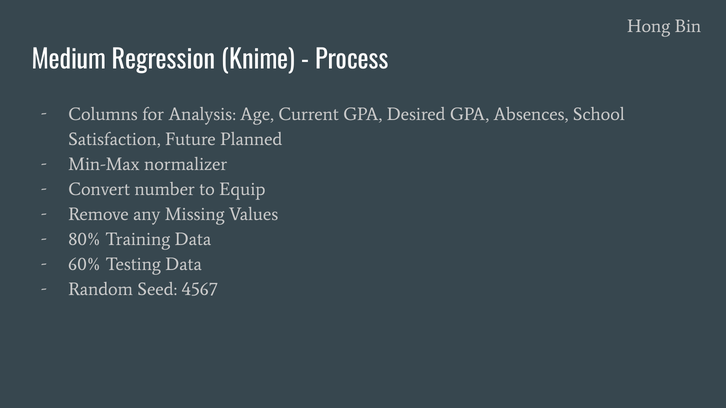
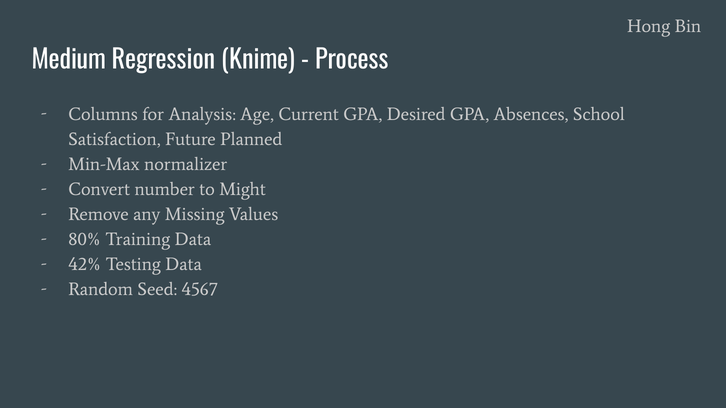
Equip: Equip -> Might (243, 189)
60%: 60% -> 42% (85, 264)
